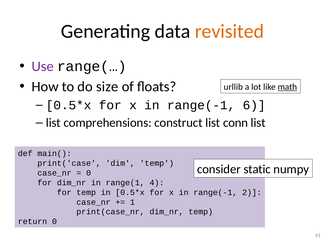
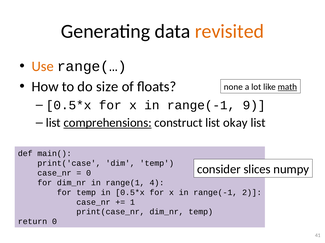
Use colour: purple -> orange (43, 67)
urllib: urllib -> none (233, 87)
6: 6 -> 9 (254, 106)
comprehensions underline: none -> present (108, 123)
conn: conn -> okay (235, 123)
static: static -> slices (257, 170)
